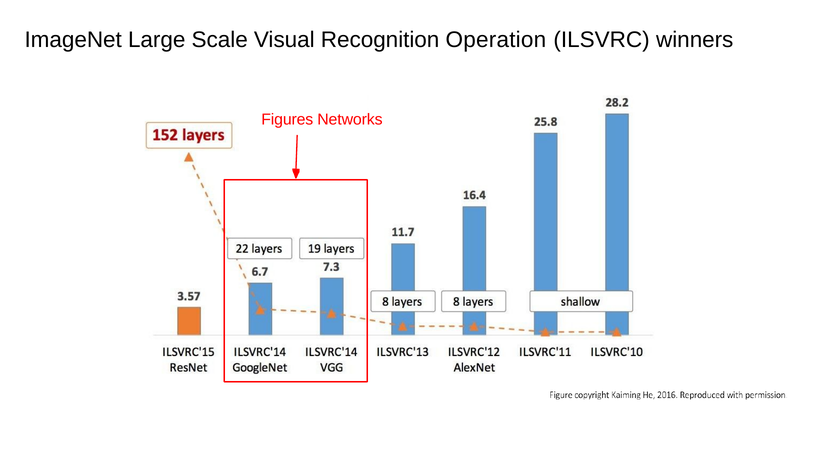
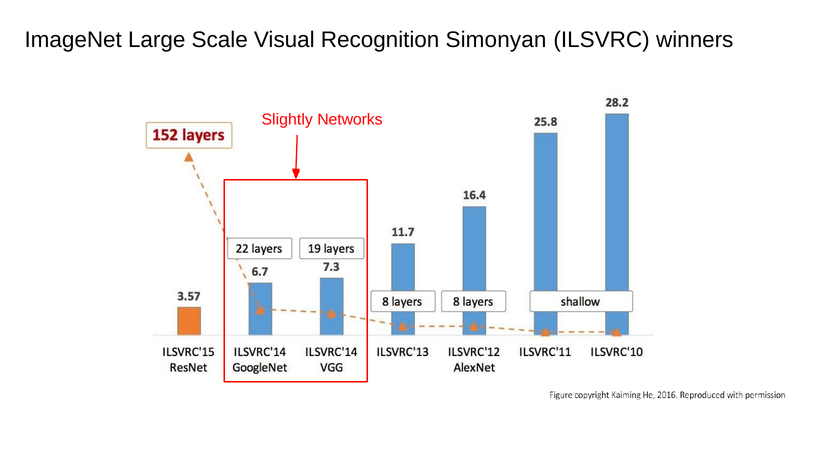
Operation: Operation -> Simonyan (496, 40)
Figures: Figures -> Slightly (287, 120)
